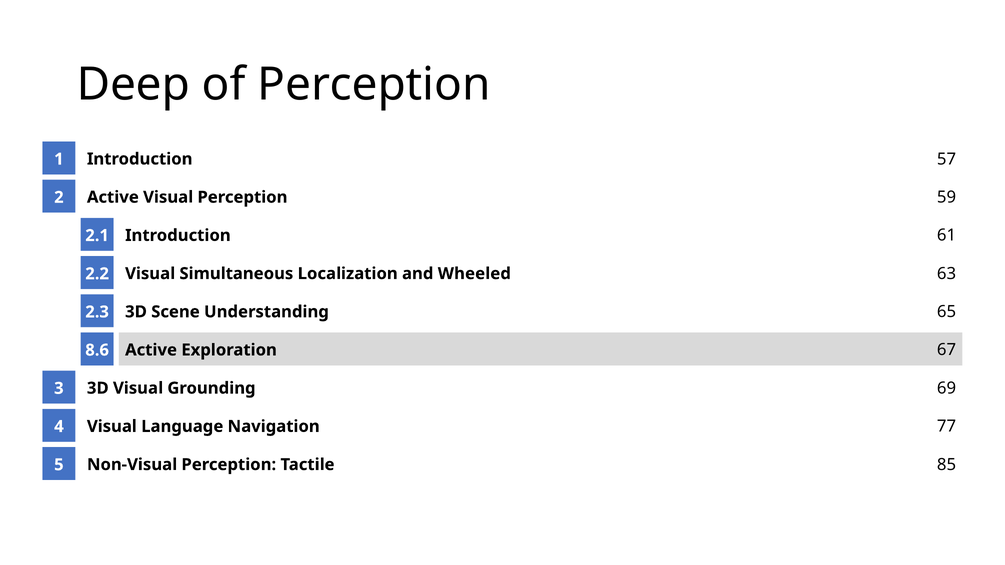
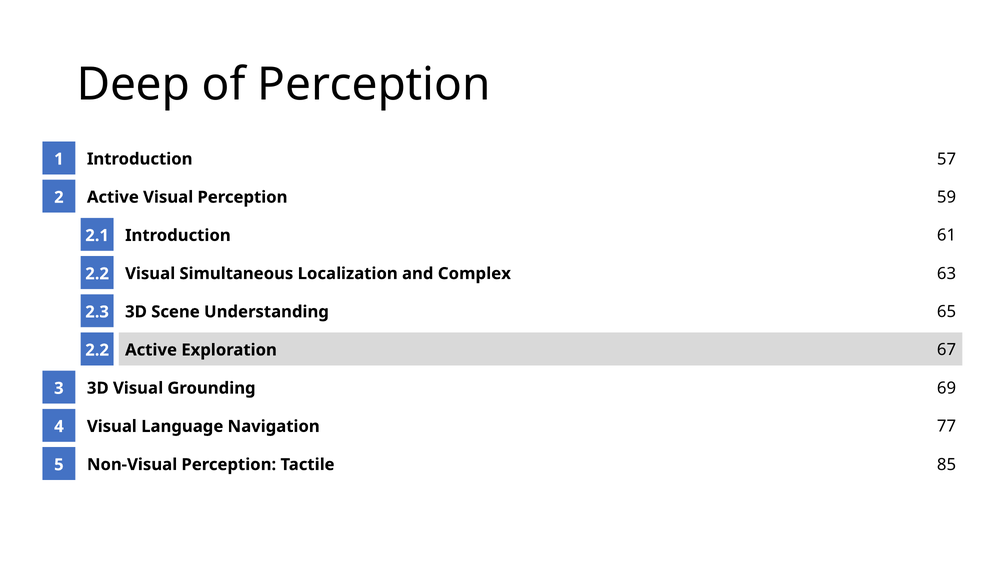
Wheeled: Wheeled -> Complex (474, 274)
8.6: 8.6 -> 2.2 (97, 350)
